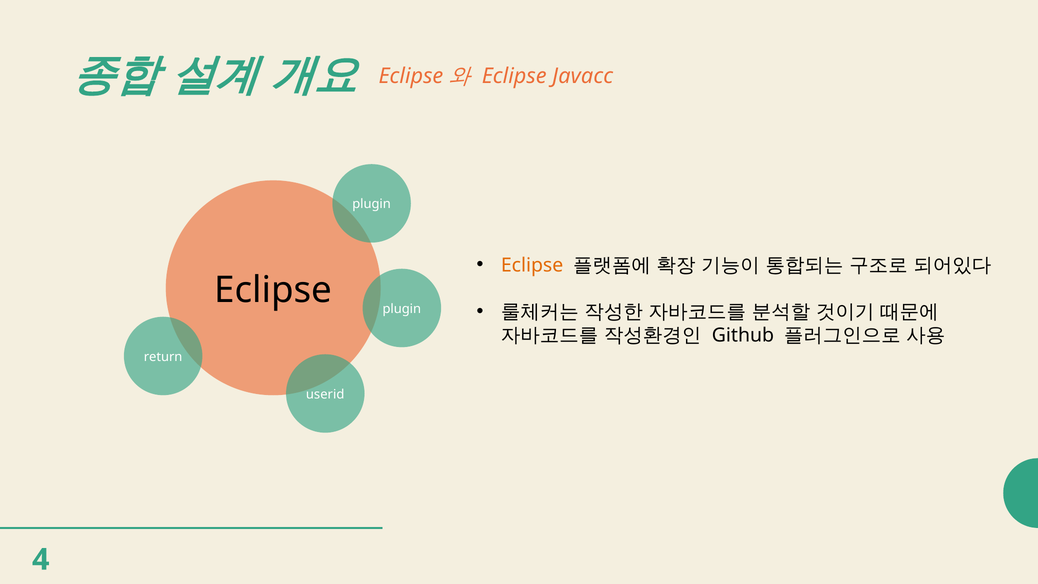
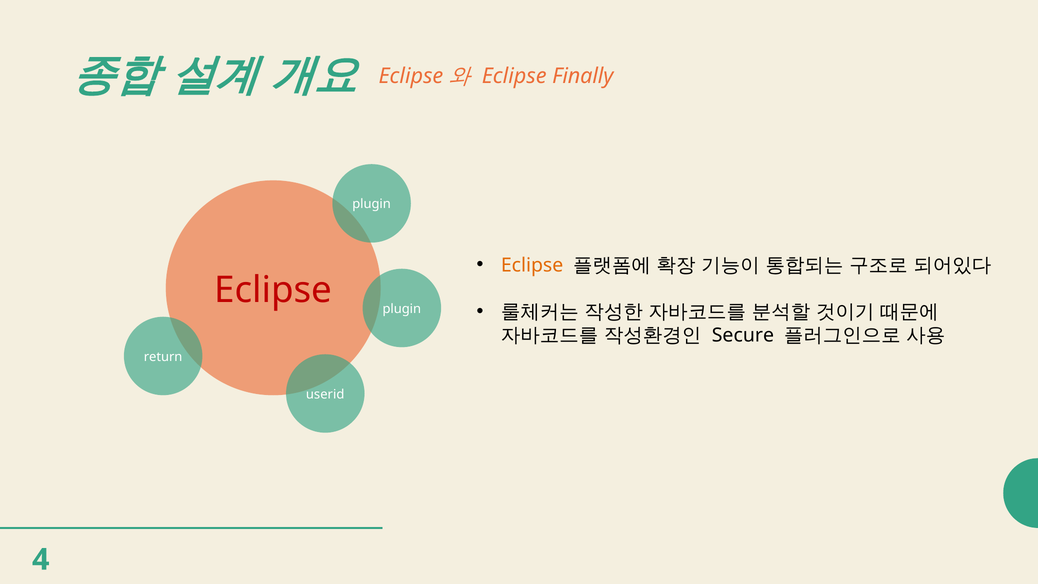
Javacc: Javacc -> Finally (583, 76)
Eclipse colour: black -> red (273, 290)
Github: Github -> Secure (743, 335)
